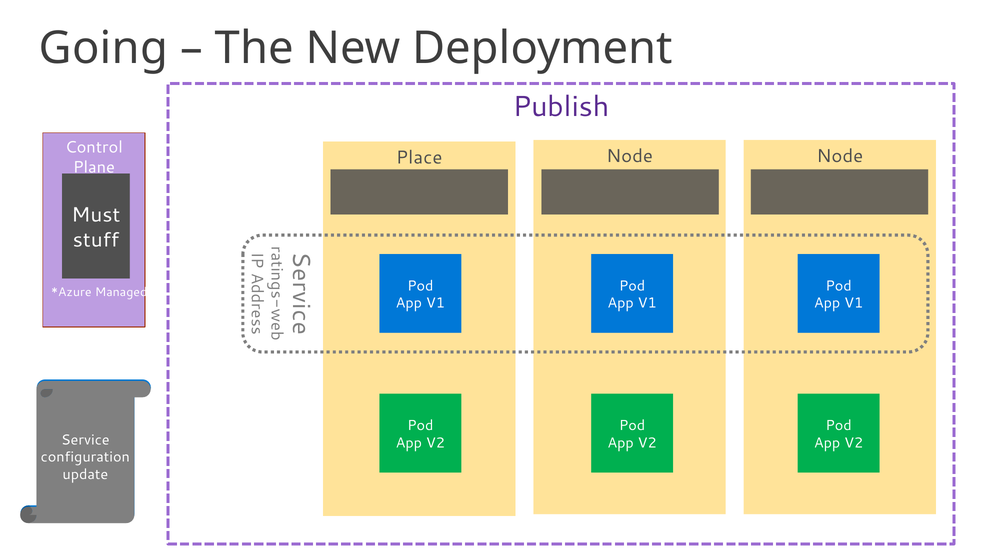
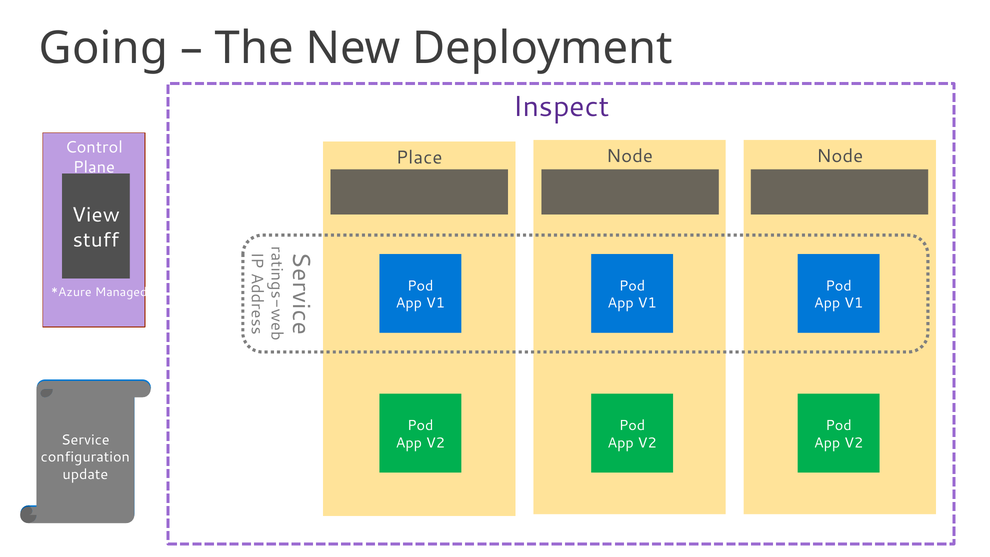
Publish: Publish -> Inspect (561, 107)
Must: Must -> View (96, 215)
